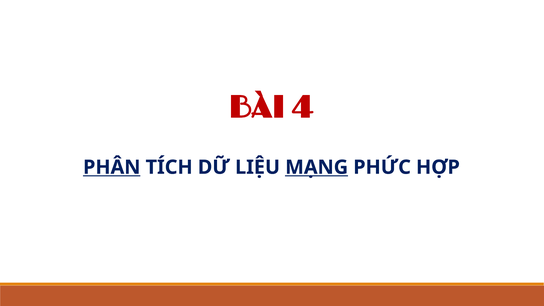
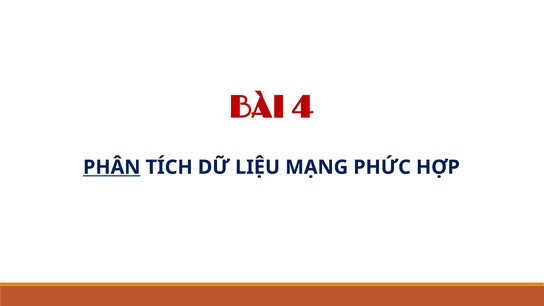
MẠNG underline: present -> none (317, 167)
